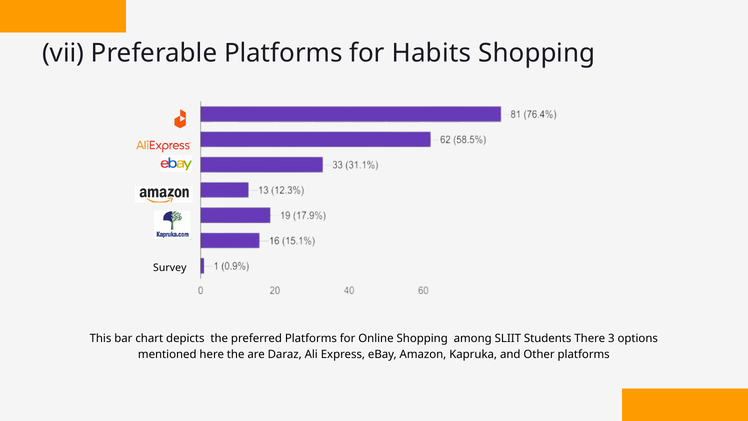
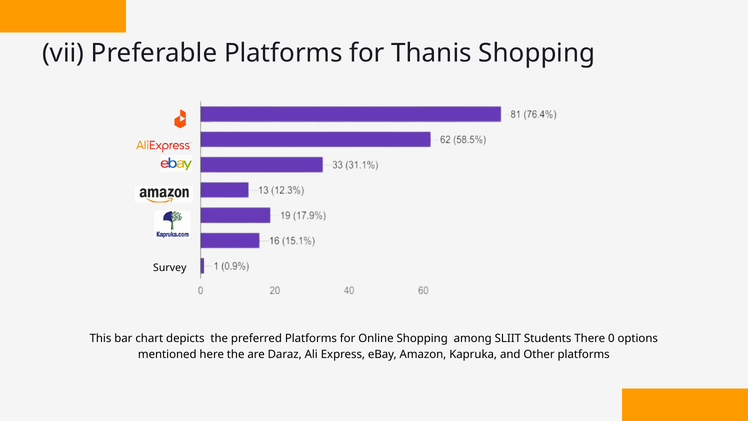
Habits: Habits -> Thanis (432, 53)
3: 3 -> 0 (611, 338)
